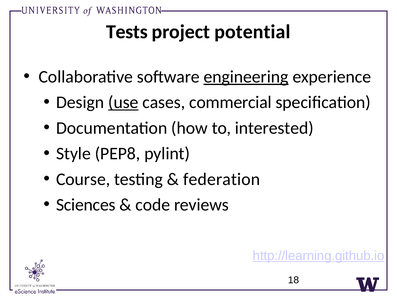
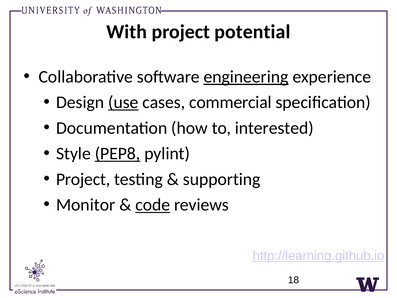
Tests: Tests -> With (127, 32)
PEP8 underline: none -> present (118, 153)
Course: Course -> Project (83, 179)
federation: federation -> supporting (222, 179)
Sciences: Sciences -> Monitor (86, 205)
code underline: none -> present (153, 205)
